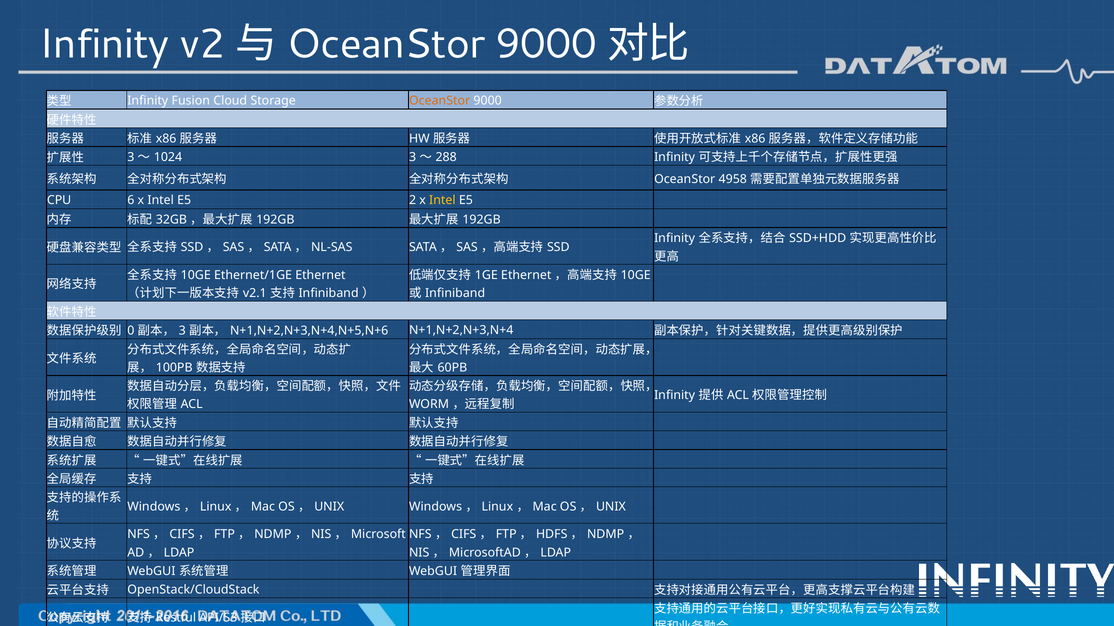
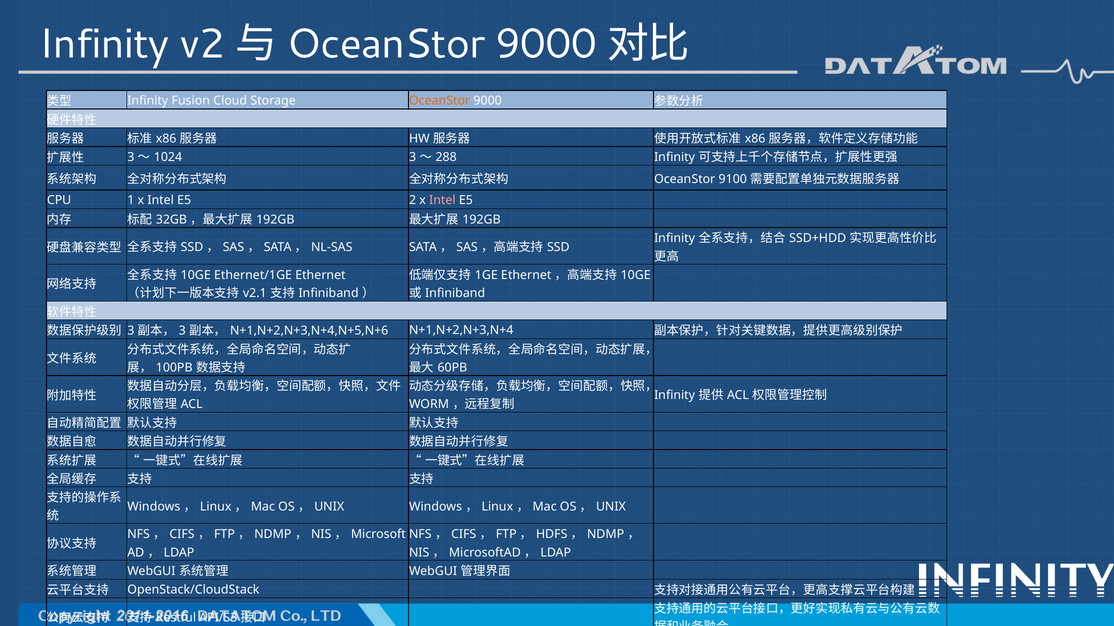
4958: 4958 -> 9100 (733, 179)
6: 6 -> 1 (131, 201)
Intel colour: yellow -> pink (442, 201)
0: 0 -> 3 (131, 331)
